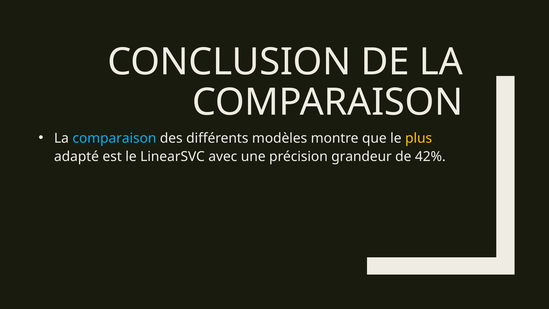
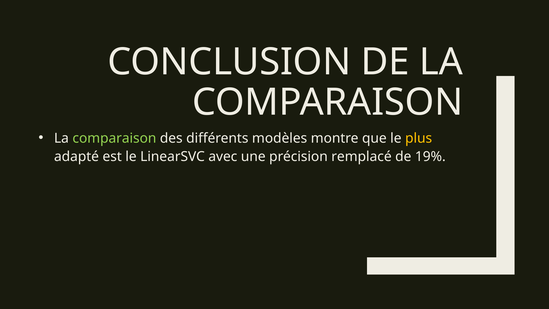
comparaison colour: light blue -> light green (114, 138)
grandeur: grandeur -> remplacé (361, 157)
42%: 42% -> 19% (430, 157)
